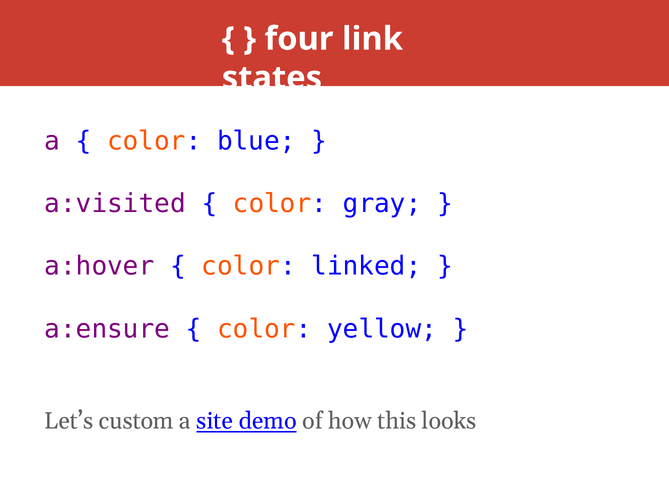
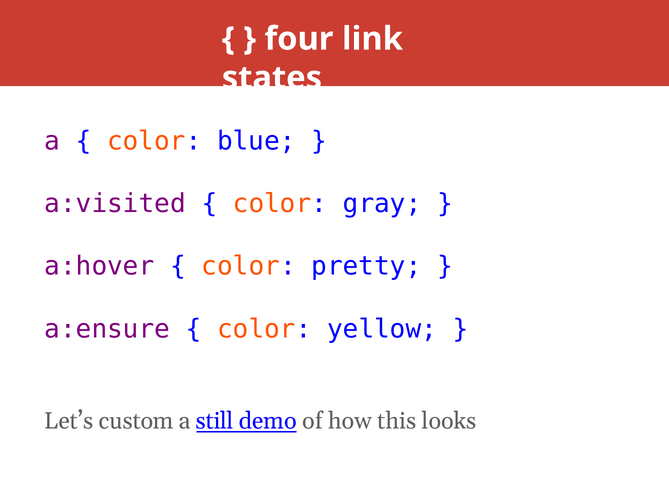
linked: linked -> pretty (366, 267)
site: site -> still (215, 422)
